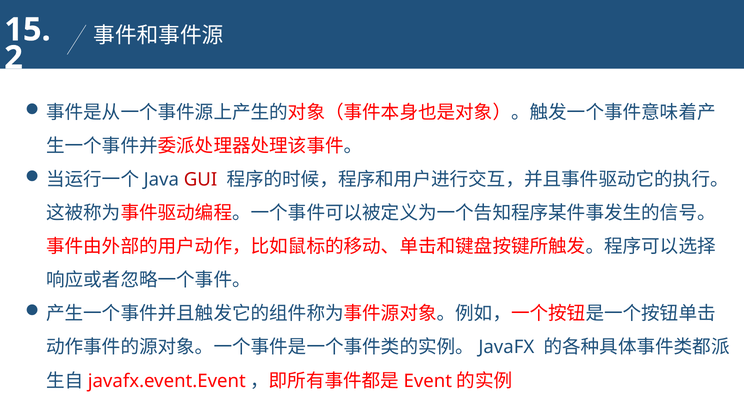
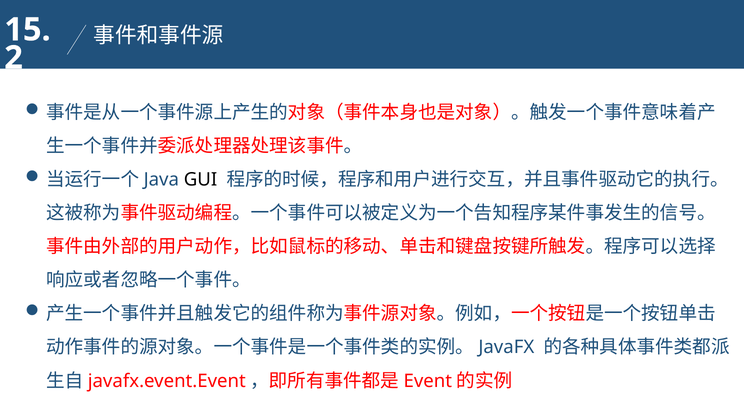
GUI colour: red -> black (201, 180)
